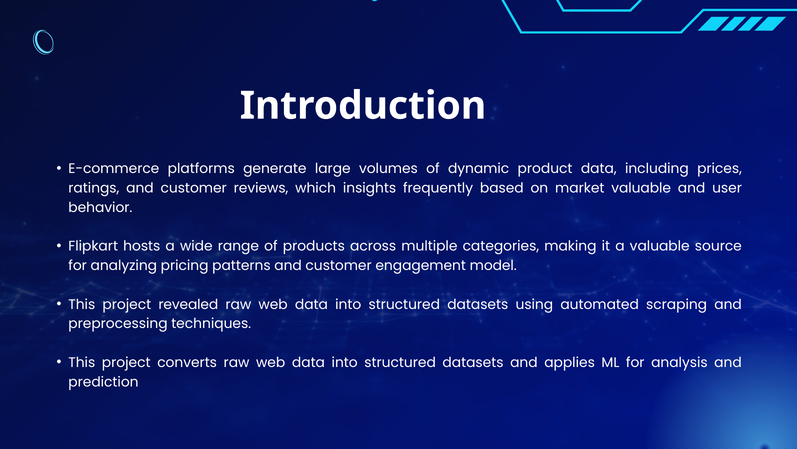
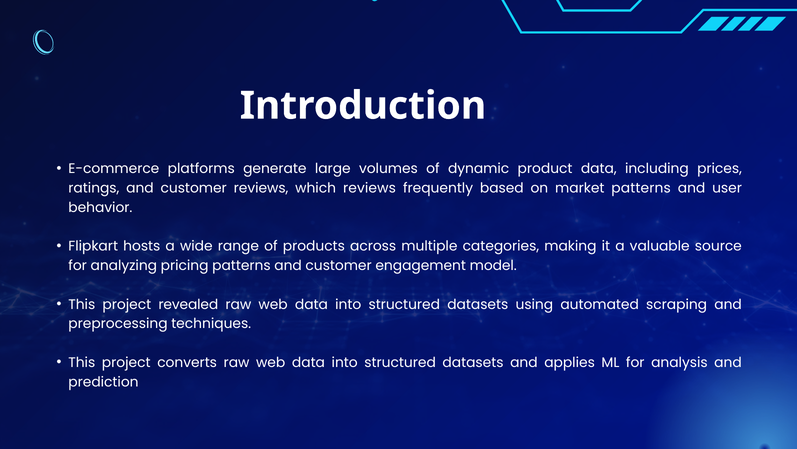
which insights: insights -> reviews (369, 188)
market valuable: valuable -> patterns (641, 188)
